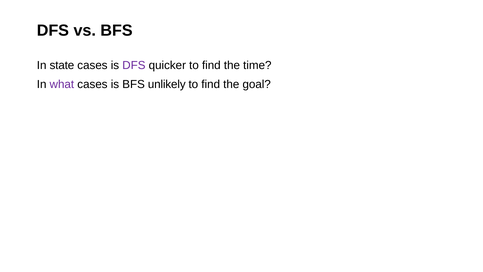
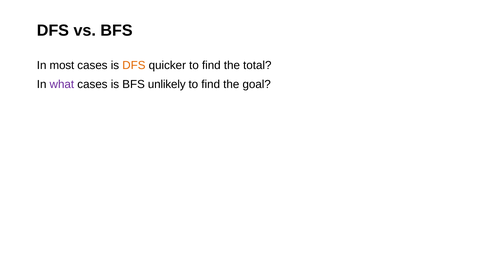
state: state -> most (62, 65)
DFS colour: purple -> orange (134, 65)
time: time -> total (257, 65)
